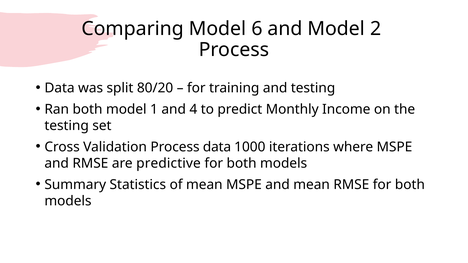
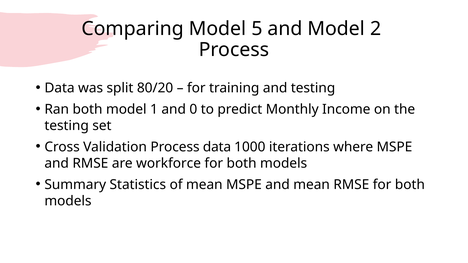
6: 6 -> 5 (257, 29)
4: 4 -> 0 (193, 109)
predictive: predictive -> workforce (169, 163)
